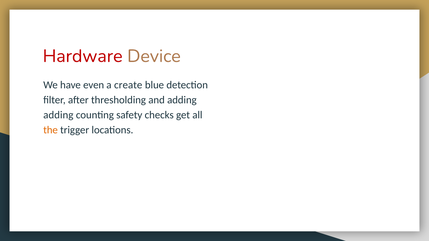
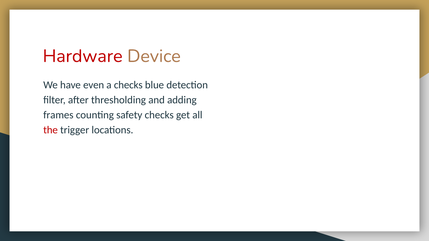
a create: create -> checks (128, 85)
adding: adding -> frames (58, 115)
the colour: orange -> red (51, 130)
